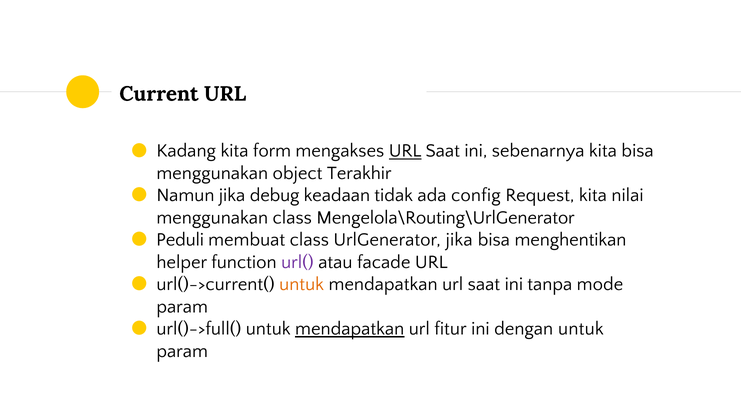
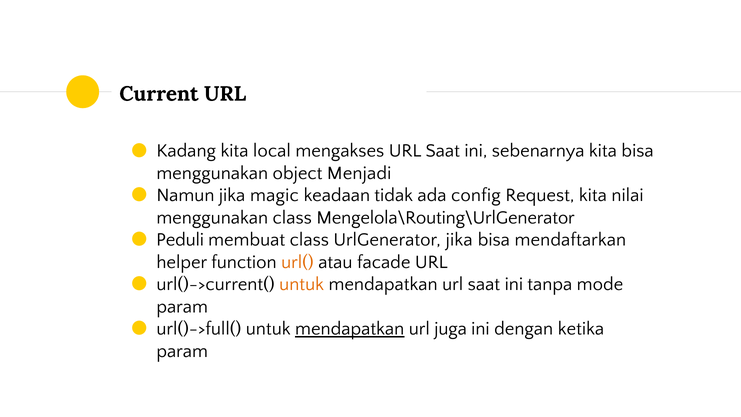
form: form -> local (272, 151)
URL underline: present -> none (405, 151)
Terakhir: Terakhir -> Menjadi (359, 173)
debug: debug -> magic (274, 195)
menghentikan: menghentikan -> mendaftarkan (570, 240)
url( colour: purple -> orange (297, 262)
fitur: fitur -> juga (451, 329)
dengan untuk: untuk -> ketika (581, 329)
